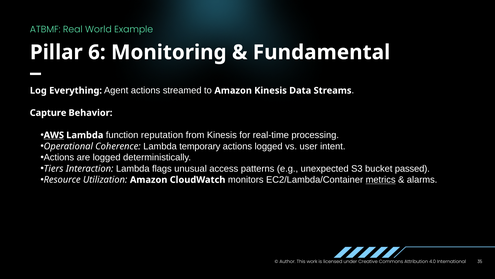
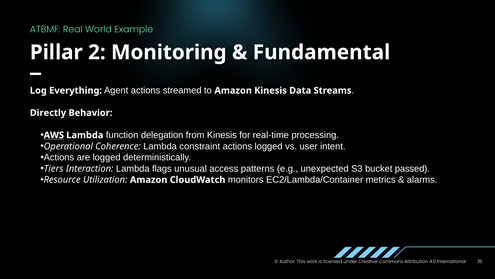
6: 6 -> 2 (97, 52)
Capture: Capture -> Directly (48, 113)
reputation: reputation -> delegation (162, 135)
temporary: temporary -> constraint (200, 146)
metrics underline: present -> none (381, 179)
